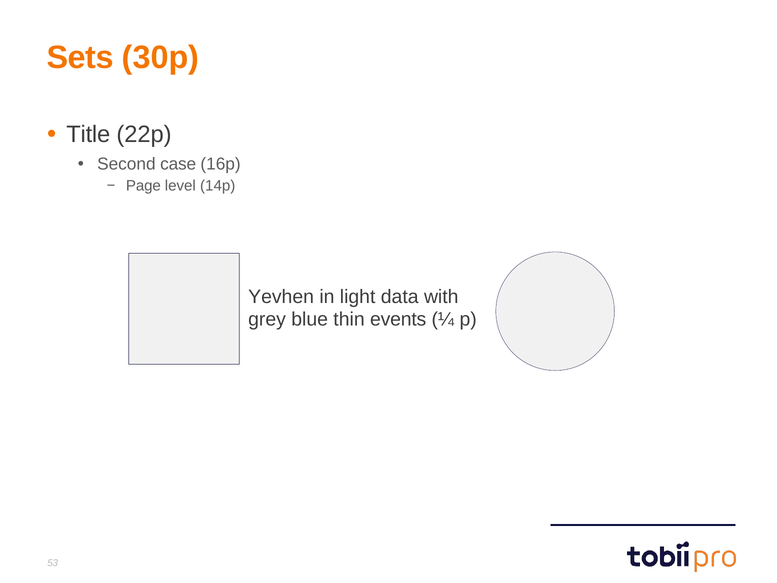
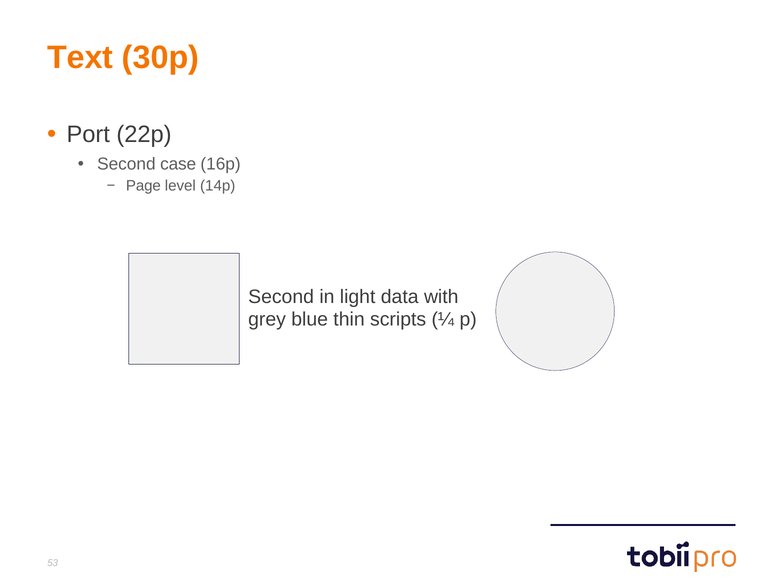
Sets: Sets -> Text (80, 57)
Title: Title -> Port (88, 134)
Yevhen: Yevhen -> Second (281, 297)
events: events -> scripts (398, 319)
